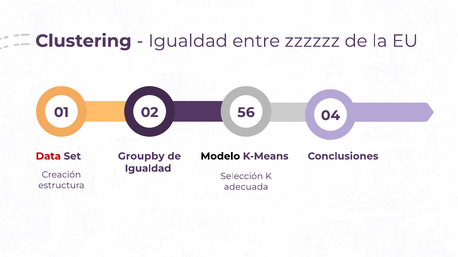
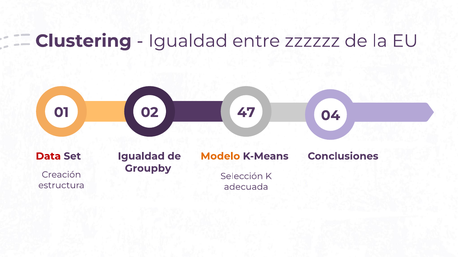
56: 56 -> 47 (246, 113)
Set Groupby: Groupby -> Igualdad (141, 157)
Modelo colour: black -> orange (220, 157)
Igualdad: Igualdad -> Groupby (148, 169)
